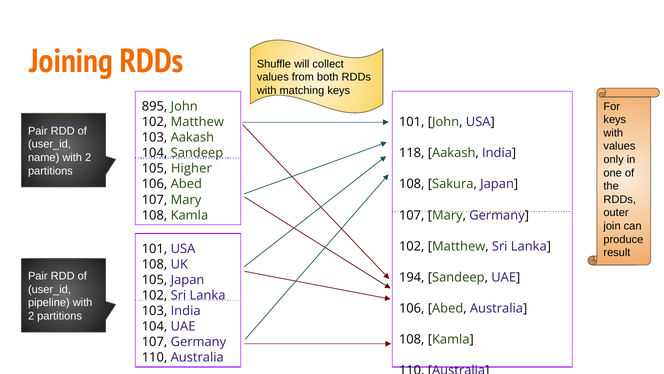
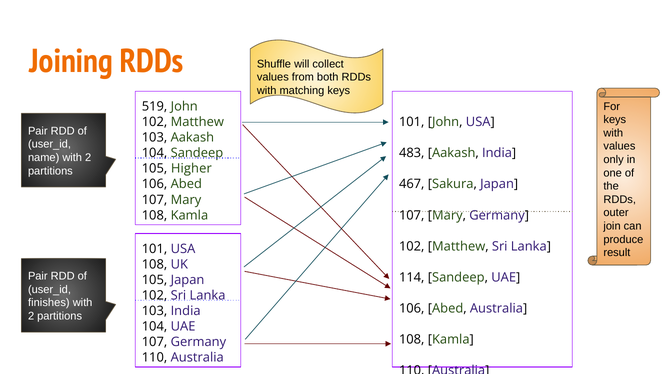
895: 895 -> 519 (155, 106)
118: 118 -> 483 (412, 153)
108: 108 -> 467 (412, 184)
194: 194 -> 114 (412, 277)
pipeline: pipeline -> finishes (49, 302)
